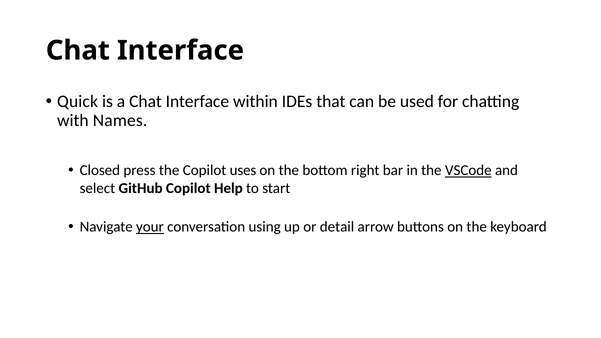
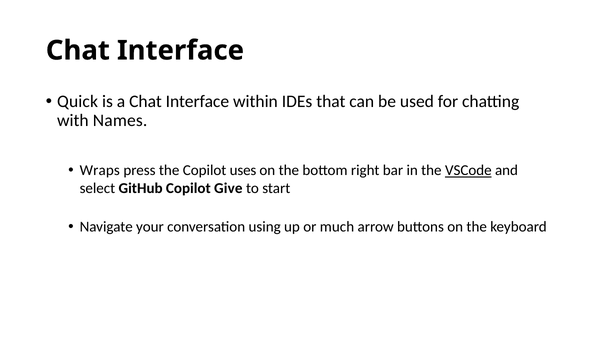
Closed: Closed -> Wraps (100, 170)
Help: Help -> Give (228, 189)
your underline: present -> none (150, 227)
detail: detail -> much (337, 227)
